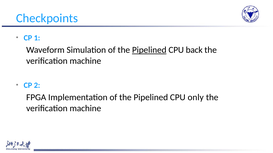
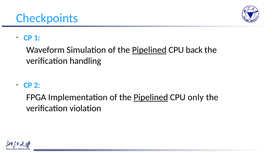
machine: machine -> handling (85, 61)
Pipelined underline: none -> present (151, 98)
machine: machine -> violation (85, 109)
